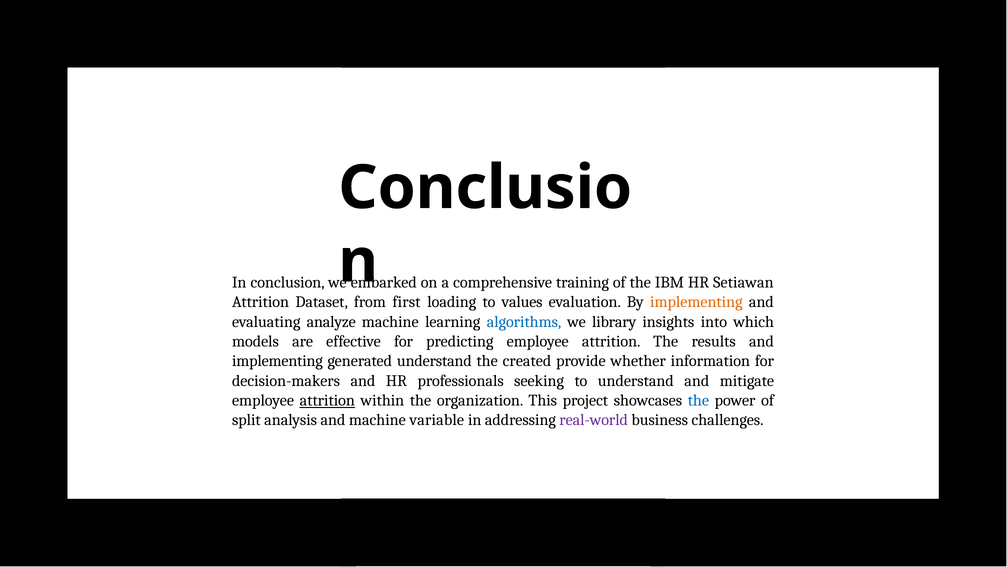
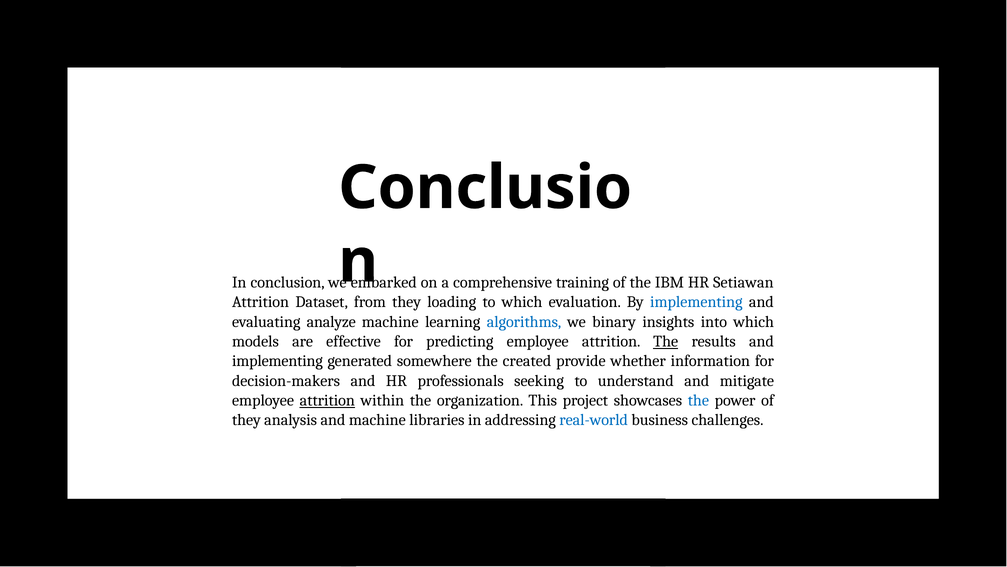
first: first -> they (407, 302)
to values: values -> which (522, 302)
implementing colour: orange -> blue (696, 302)
library: library -> binary (614, 322)
The underline: none -> present (666, 341)
generated understand: understand -> somewhere (434, 361)
split: split -> they (246, 420)
variable: variable -> libraries (437, 420)
real-world colour: purple -> blue (594, 420)
